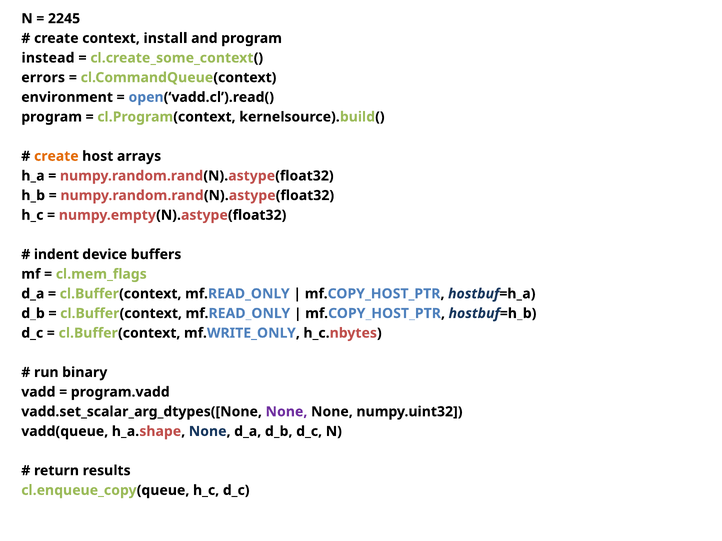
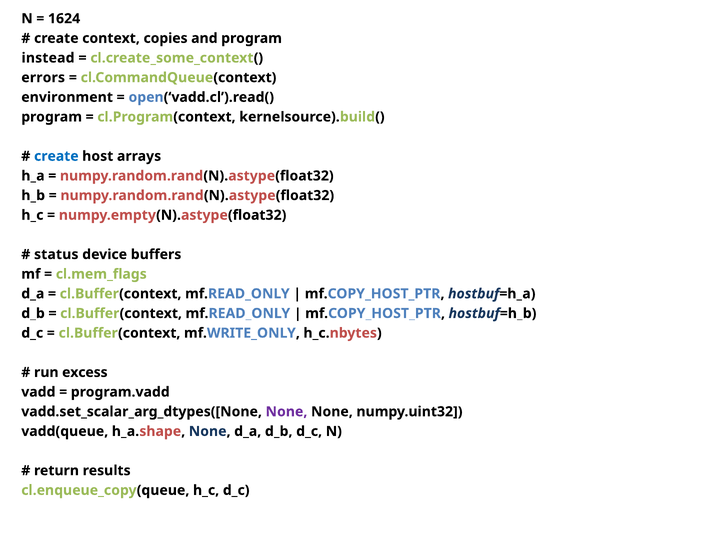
2245: 2245 -> 1624 (64, 19)
install: install -> copies (166, 38)
create colour: orange -> blue (56, 156)
indent: indent -> status (56, 255)
binary: binary -> excess (85, 373)
